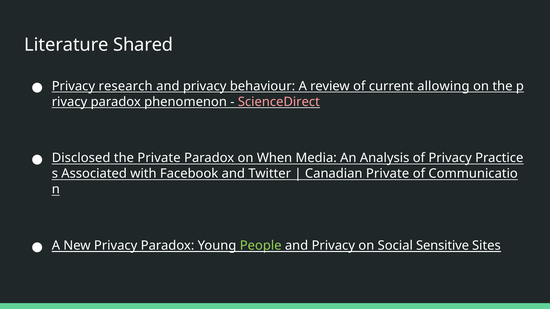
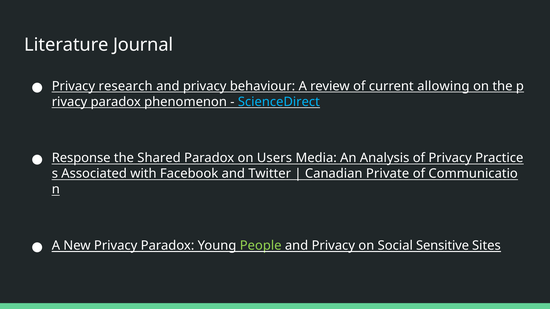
Shared: Shared -> Journal (143, 45)
ScienceDirect colour: pink -> light blue (279, 102)
Disclosed: Disclosed -> Response (81, 158)
the Private: Private -> Shared (159, 158)
When: When -> Users (274, 158)
